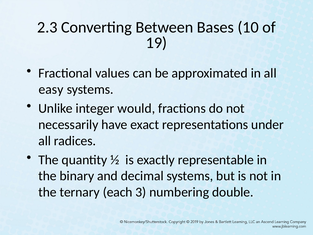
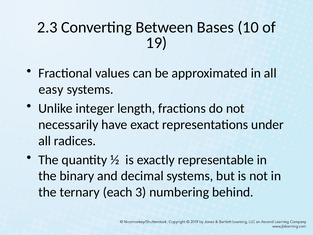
would: would -> length (136, 108)
double: double -> behind (233, 192)
